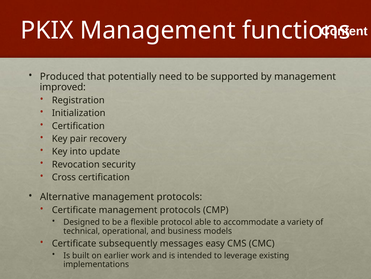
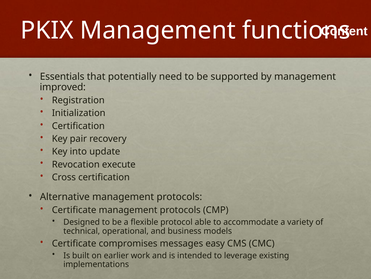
Produced: Produced -> Essentials (62, 76)
security: security -> execute (119, 164)
subsequently: subsequently -> compromises (128, 243)
